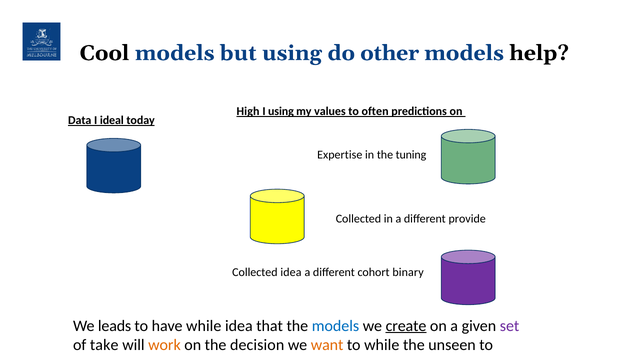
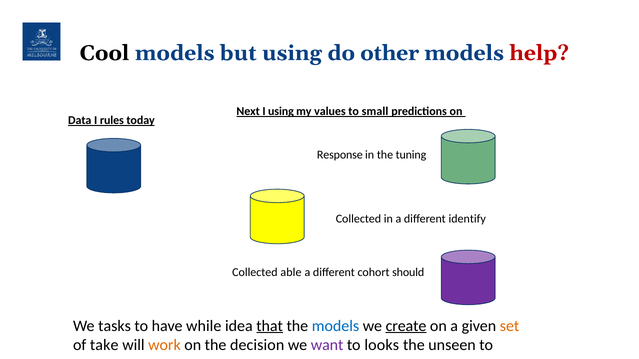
help colour: black -> red (539, 53)
High: High -> Next (248, 111)
often: often -> small (375, 111)
ideal: ideal -> rules (112, 121)
Expertise: Expertise -> Response (340, 155)
provide: provide -> identify (467, 219)
Collected idea: idea -> able (291, 273)
binary: binary -> should (408, 273)
leads: leads -> tasks (115, 326)
that underline: none -> present (270, 326)
set colour: purple -> orange (510, 326)
want colour: orange -> purple (327, 345)
to while: while -> looks (382, 345)
